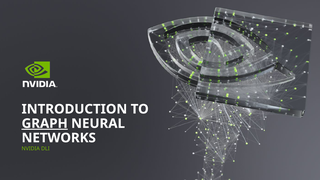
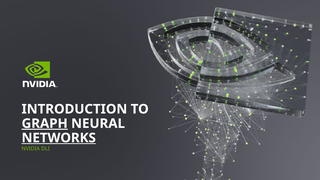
NETWORKS underline: none -> present (59, 138)
